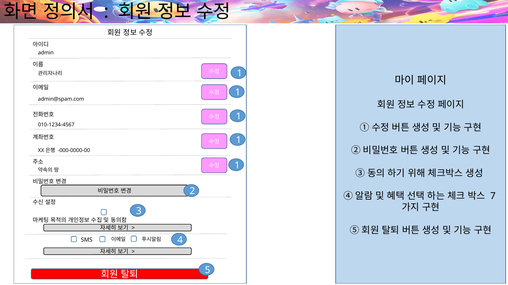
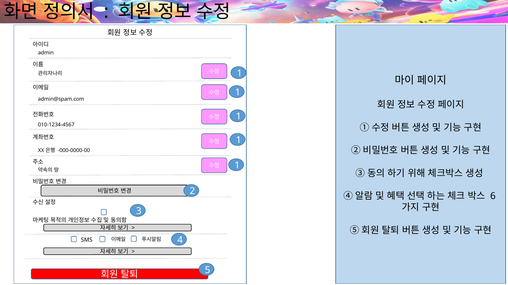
7: 7 -> 6 (493, 197)
